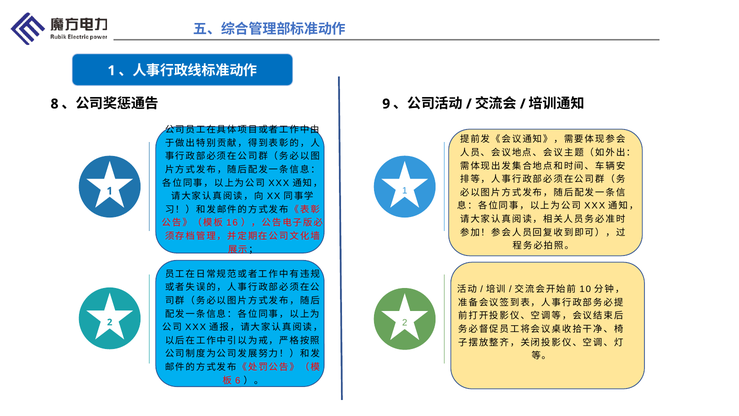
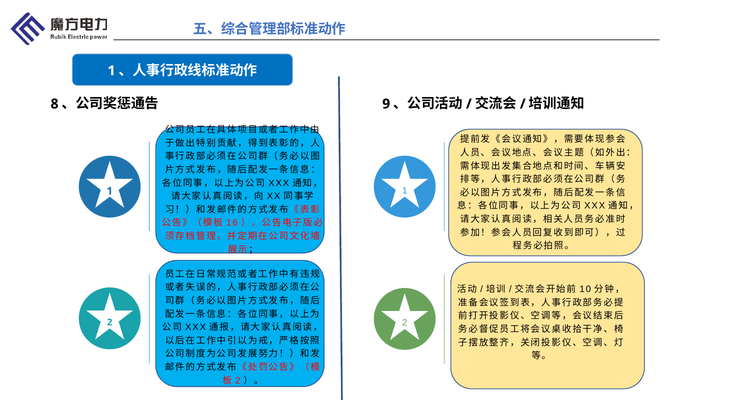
6: 6 -> 2 (238, 380)
